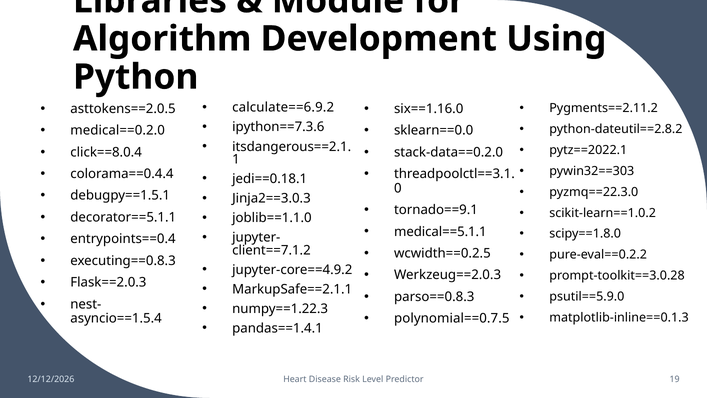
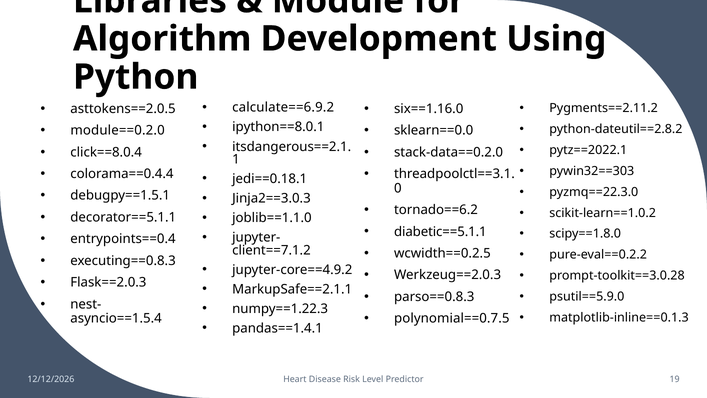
ipython==7.3.6: ipython==7.3.6 -> ipython==8.0.1 (278, 127)
medical==0.2.0: medical==0.2.0 -> module==0.2.0 (118, 130)
tornado==9.1: tornado==9.1 -> tornado==6.2 (436, 210)
medical==5.1.1: medical==5.1.1 -> diabetic==5.1.1 (440, 231)
